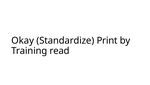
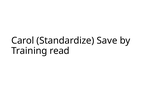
Okay: Okay -> Carol (23, 40)
Print: Print -> Save (107, 40)
